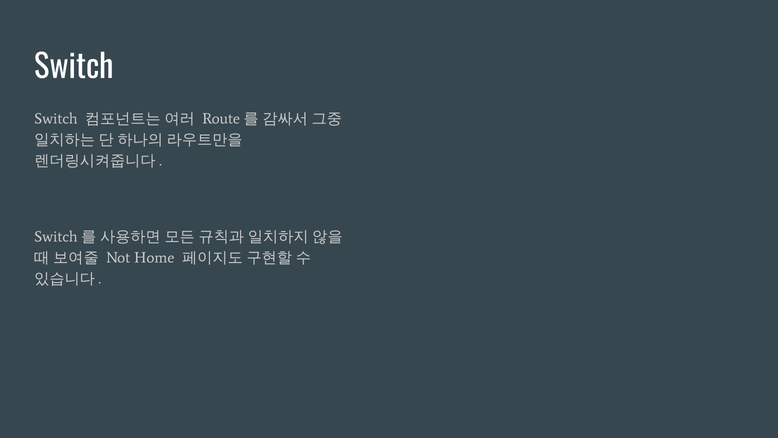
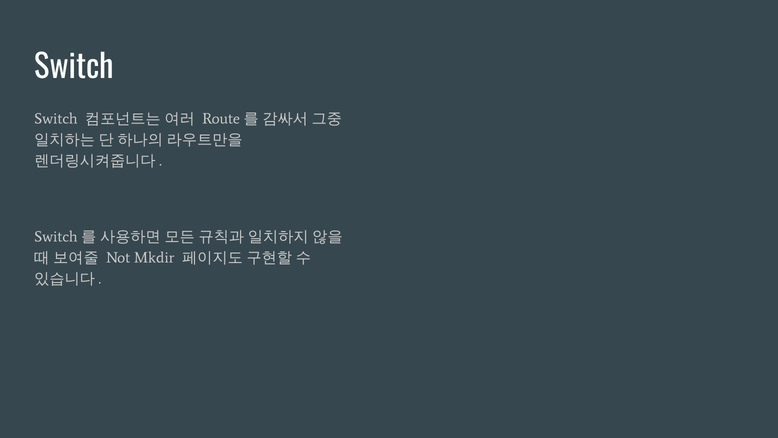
Home: Home -> Mkdir (154, 258)
